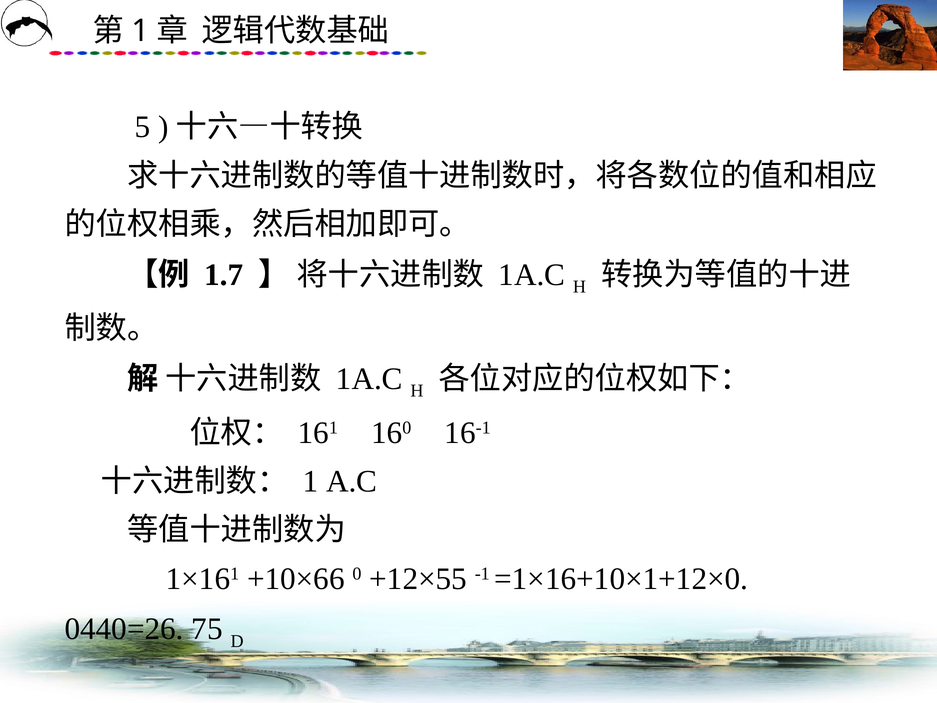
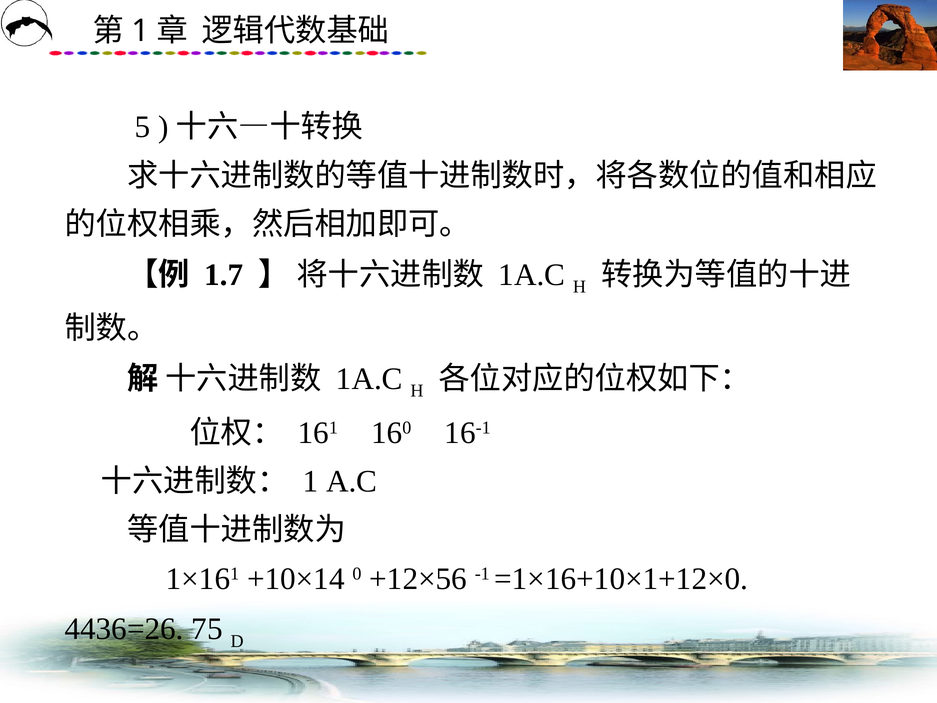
+10×66: +10×66 -> +10×14 (296, 579)
+12×55: +12×55 -> +12×56 (418, 579)
0440=26: 0440=26 -> 4436=26 (124, 629)
